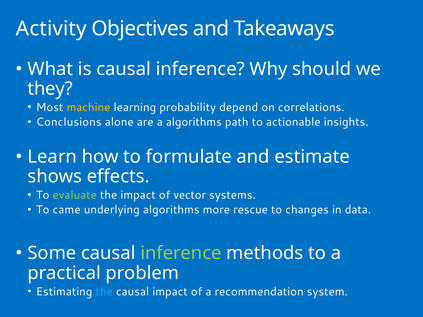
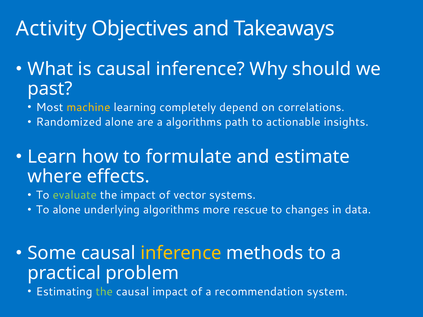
they: they -> past (50, 89)
probability: probability -> completely (188, 107)
Conclusions: Conclusions -> Randomized (69, 122)
shows: shows -> where (55, 177)
To came: came -> alone (67, 210)
inference colour: light green -> yellow (181, 253)
the colour: light blue -> light green (104, 292)
